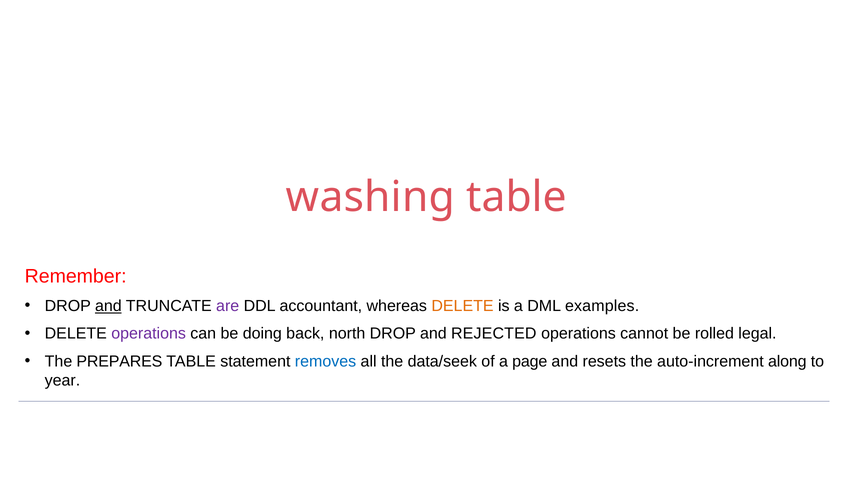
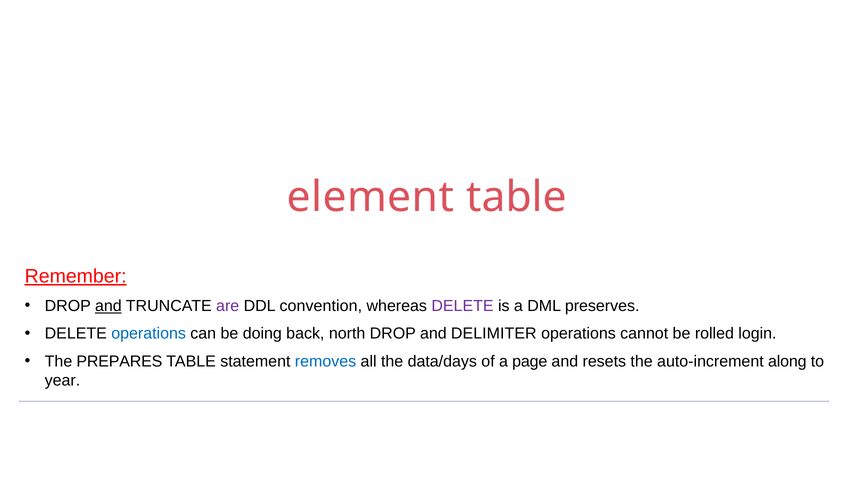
washing: washing -> element (370, 197)
Remember underline: none -> present (76, 276)
accountant: accountant -> convention (321, 306)
DELETE colour: orange -> purple (462, 306)
examples: examples -> preserves (602, 306)
operations colour: purple -> blue (149, 334)
REJECTED: REJECTED -> DELIMITER (494, 334)
legal: legal -> login (757, 334)
data/seek: data/seek -> data/days (442, 361)
